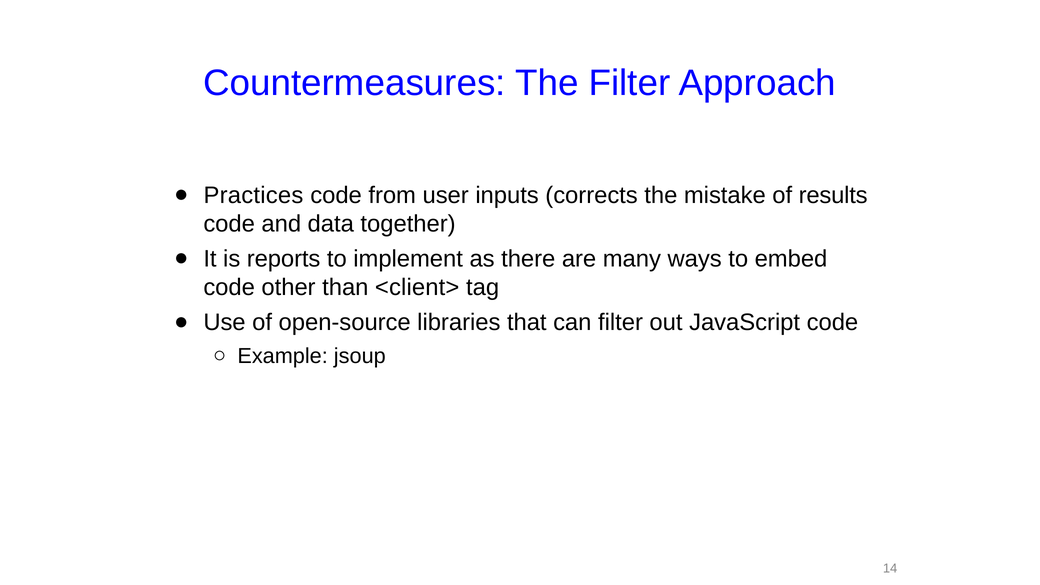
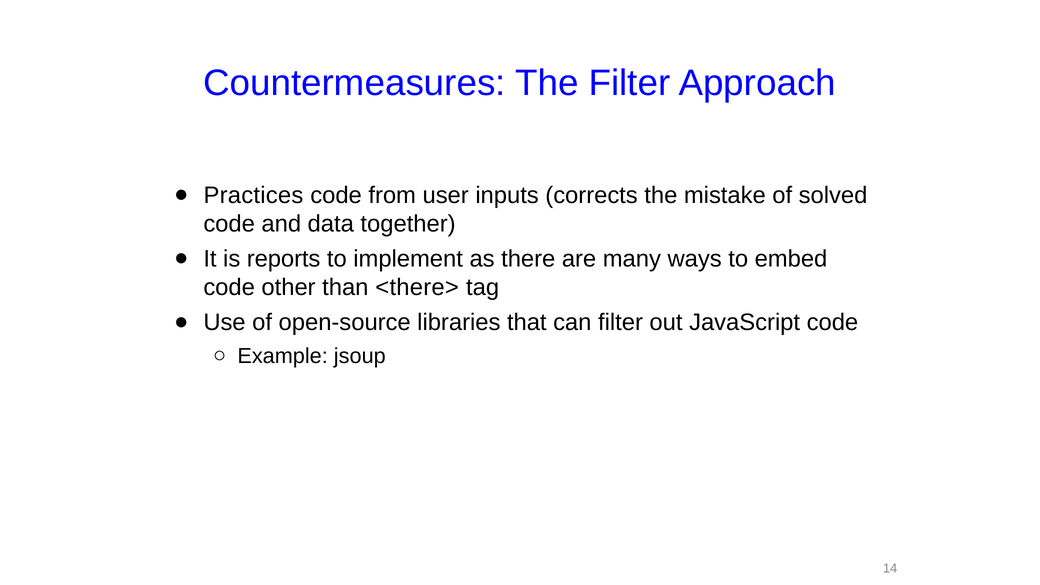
results: results -> solved (833, 195)
<client>: <client> -> <there> (417, 287)
